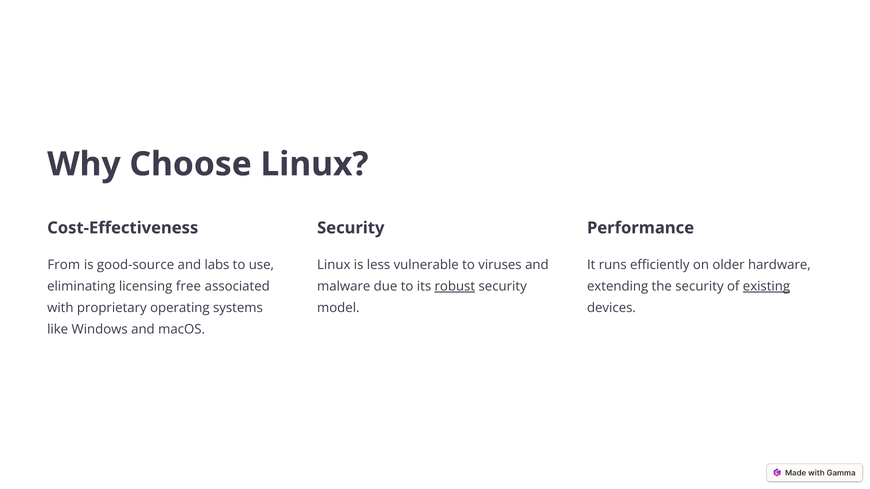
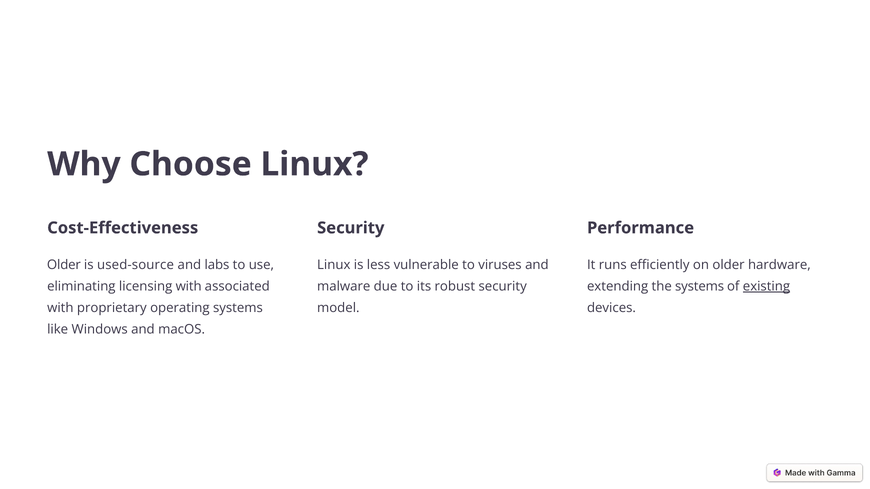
From: From -> Older (64, 265)
good-source: good-source -> used-source (136, 265)
licensing free: free -> with (189, 287)
robust underline: present -> none (455, 287)
the security: security -> systems (700, 287)
